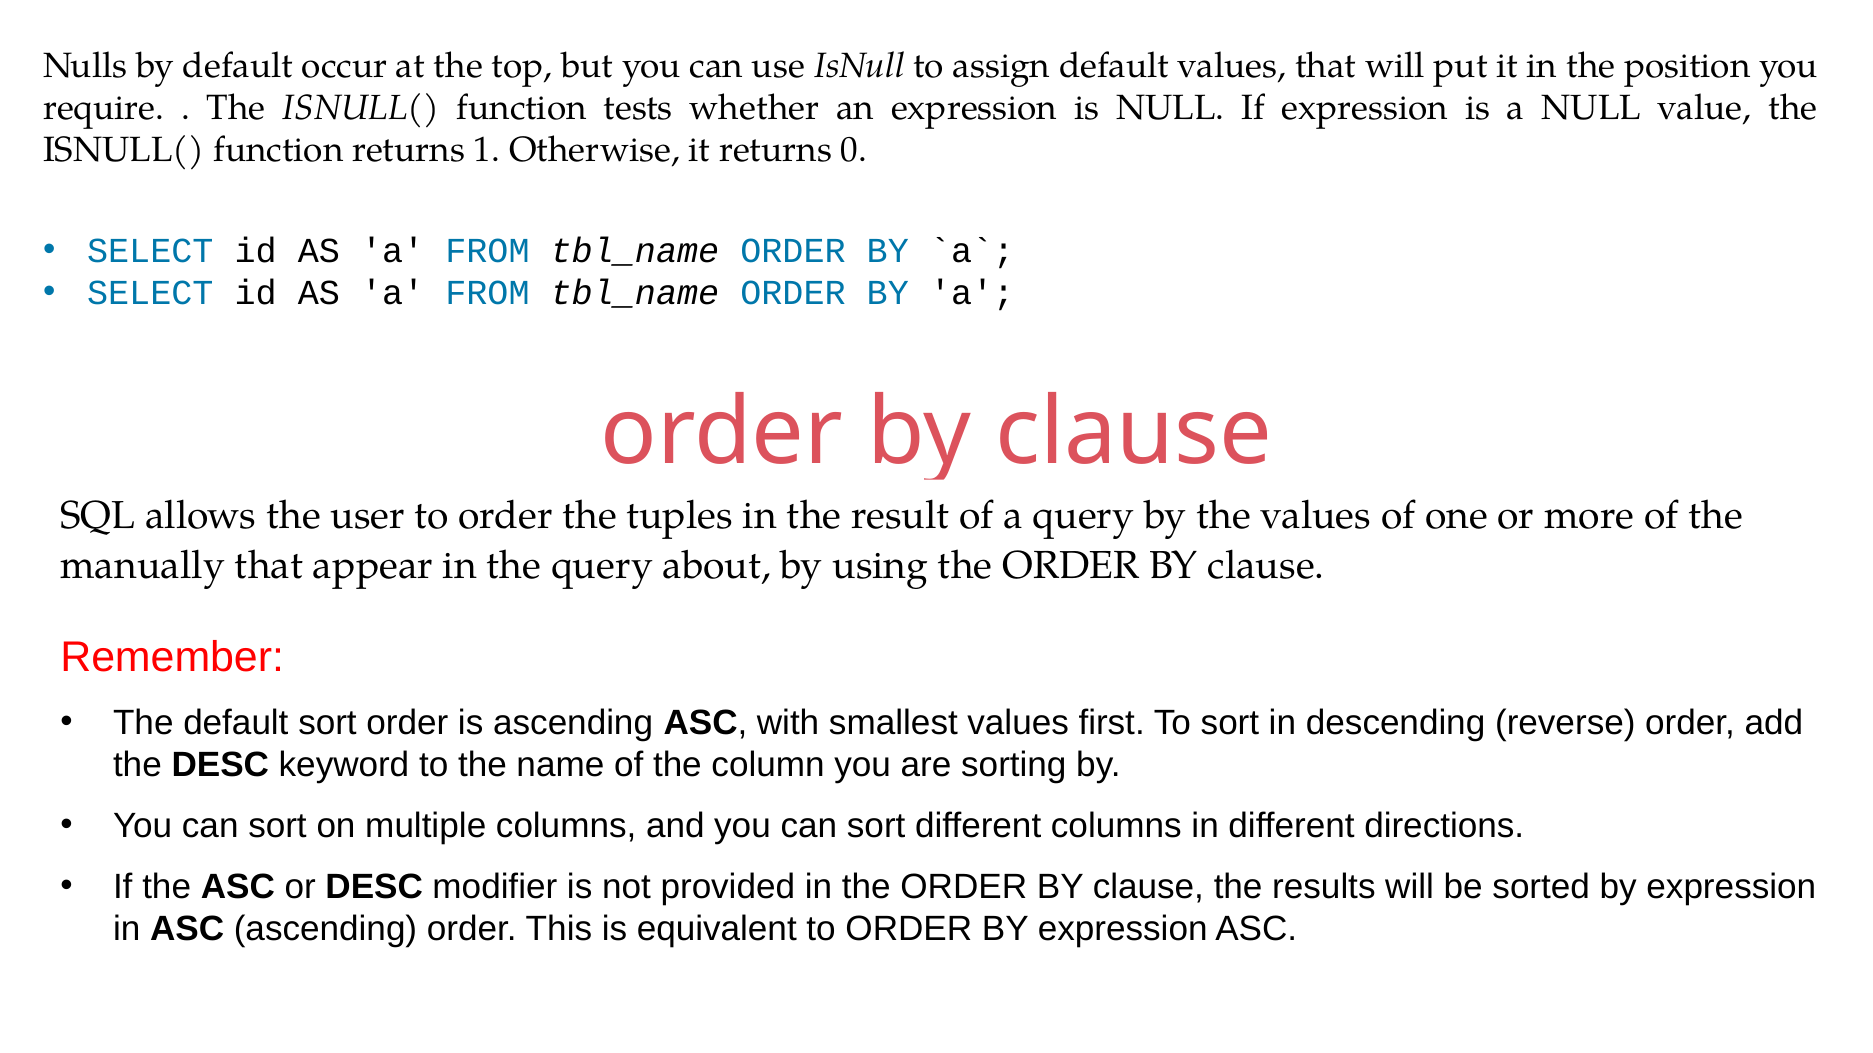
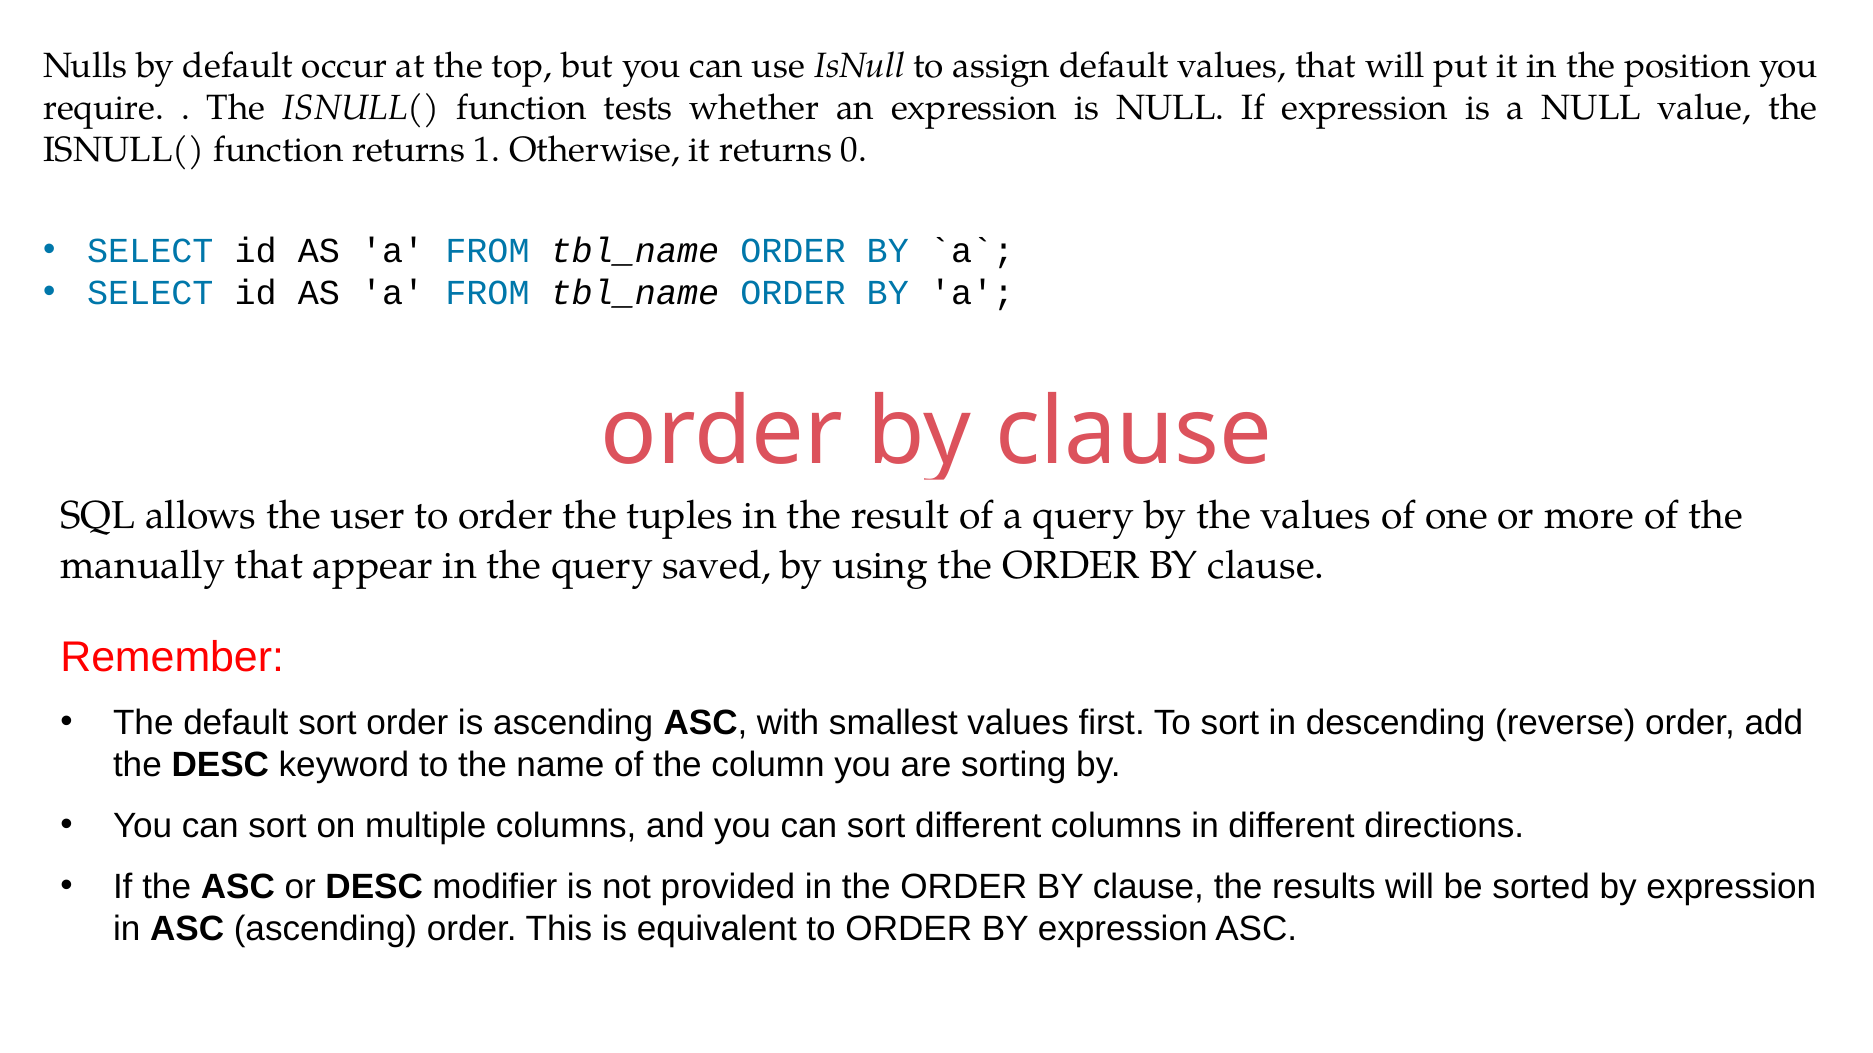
about: about -> saved (717, 566)
